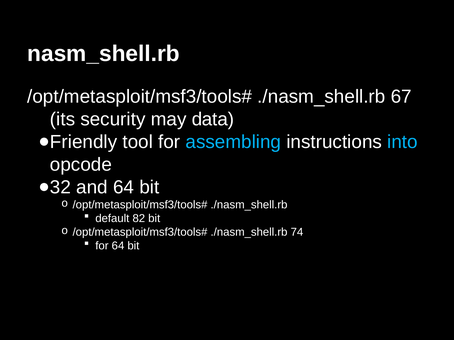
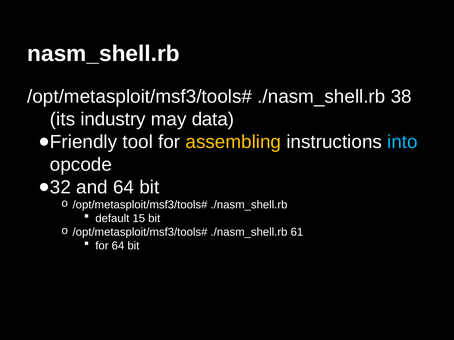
67: 67 -> 38 (401, 97)
security: security -> industry (113, 119)
assembling colour: light blue -> yellow (233, 142)
82: 82 -> 15 (139, 219)
74: 74 -> 61 (297, 232)
